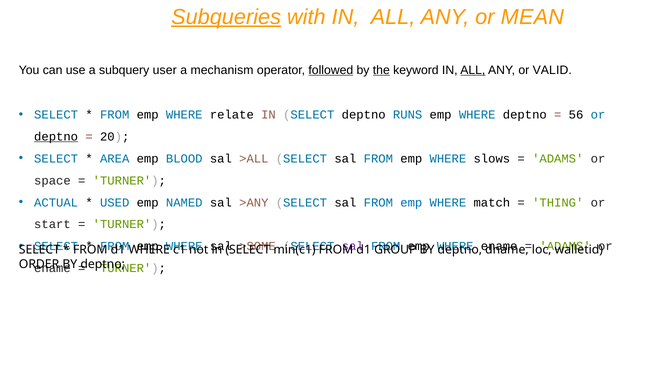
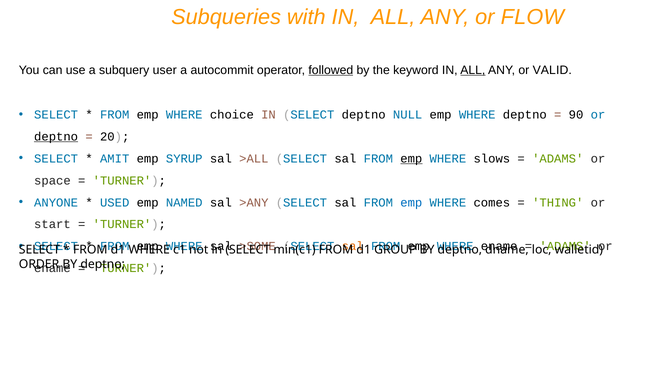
Subqueries underline: present -> none (226, 17)
MEAN: MEAN -> FLOW (532, 17)
mechanism: mechanism -> autocommit (222, 70)
the underline: present -> none (381, 70)
relate: relate -> choice (232, 115)
RUNS: RUNS -> NULL (408, 115)
56: 56 -> 90 (576, 115)
AREA: AREA -> AMIT (115, 159)
BLOOD: BLOOD -> SYRUP (184, 159)
emp underline: none -> present (411, 159)
ACTUAL: ACTUAL -> ANYONE (56, 203)
match: match -> comes (492, 203)
sal colour: purple -> orange (353, 247)
